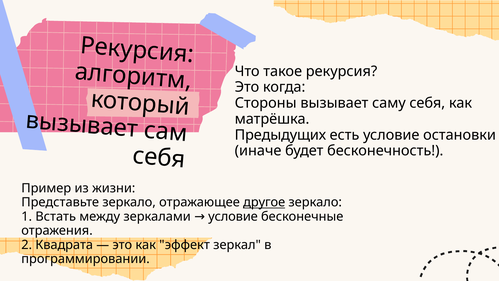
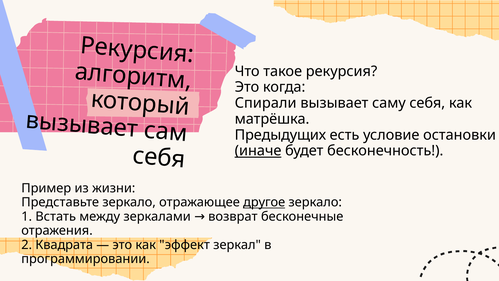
Стороны: Стороны -> Спирали (266, 103)
иначе underline: none -> present (258, 151)
зеркалами условие: условие -> возврат (233, 216)
